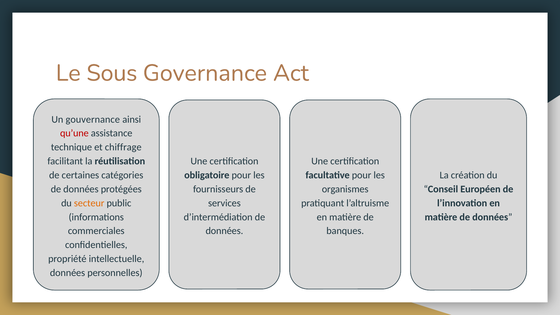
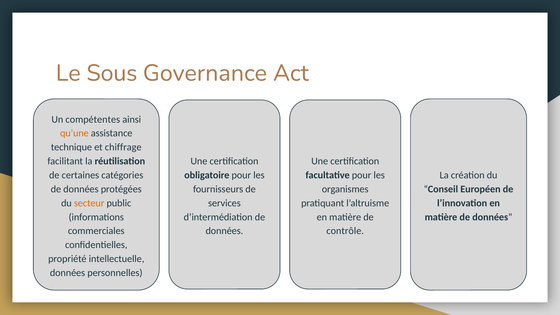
gouvernance: gouvernance -> compétentes (93, 119)
qu’une colour: red -> orange (74, 133)
banques: banques -> contrôle (345, 231)
